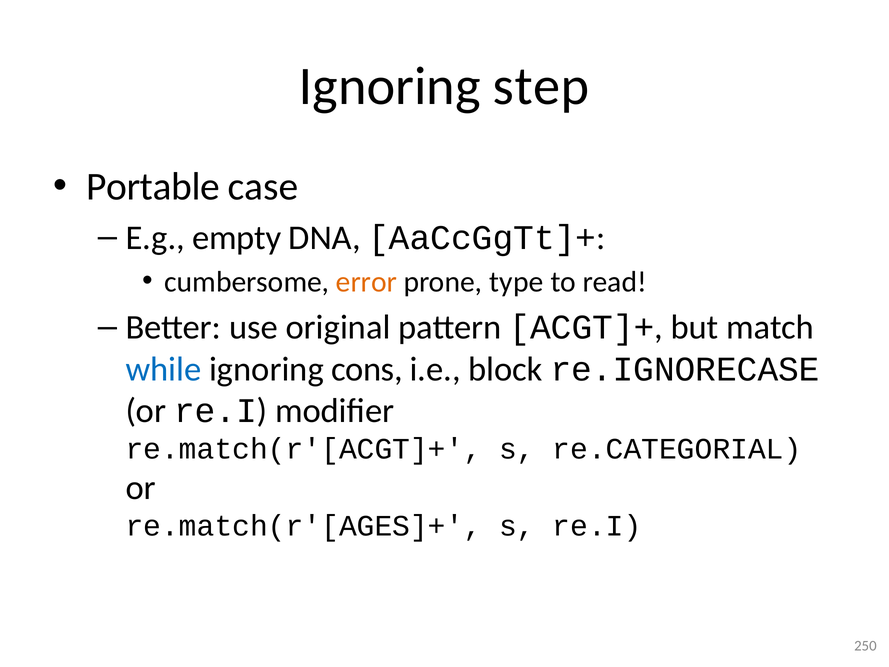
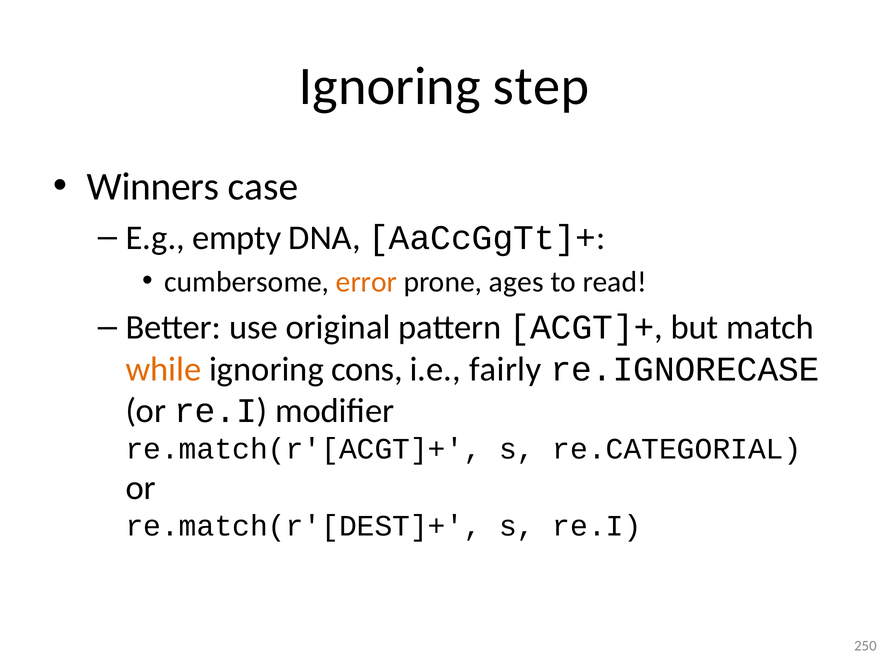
Portable: Portable -> Winners (153, 186)
type: type -> ages (516, 282)
while colour: blue -> orange (163, 369)
block: block -> fairly (505, 369)
re.match(r'[AGES]+: re.match(r'[AGES]+ -> re.match(r'[DEST]+ (303, 526)
